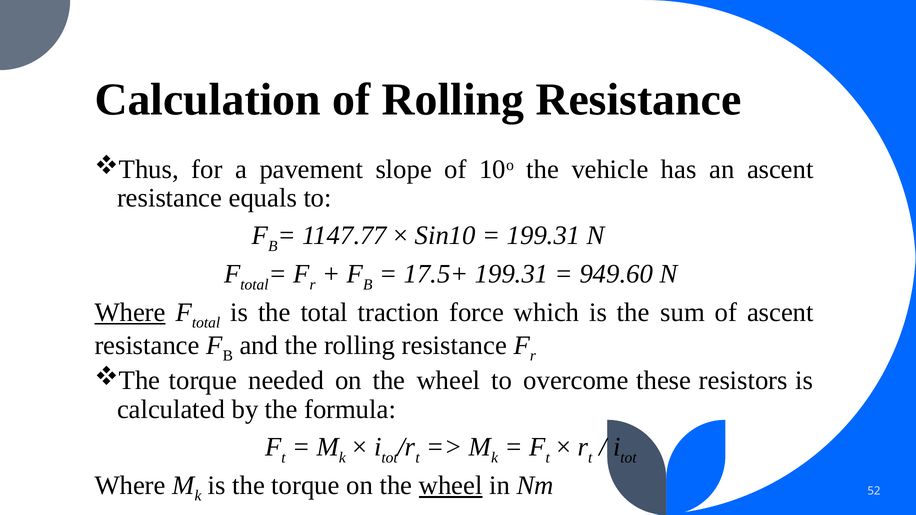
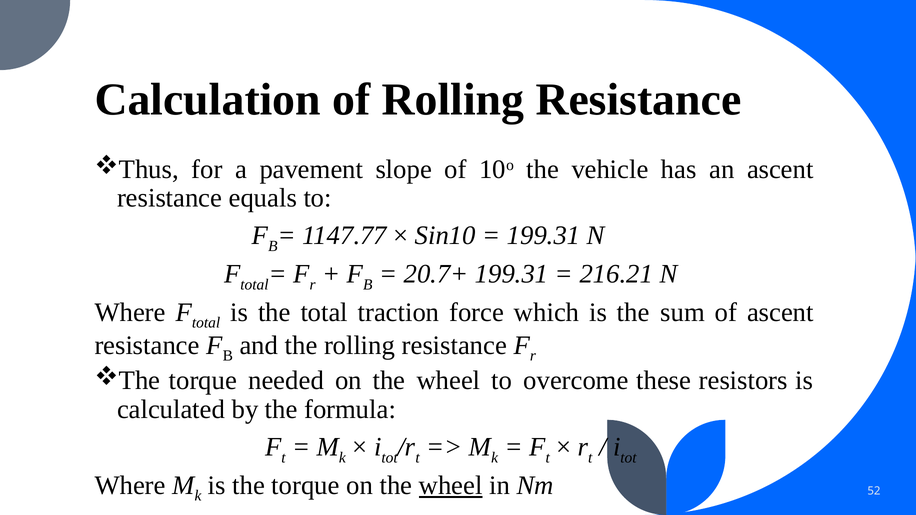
17.5+: 17.5+ -> 20.7+ (436, 274)
949.60: 949.60 -> 216.21 (616, 274)
Where underline: present -> none (130, 313)
